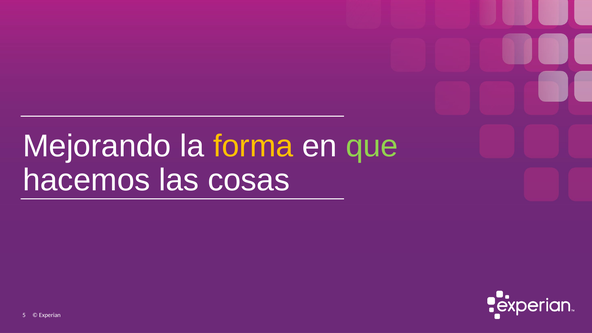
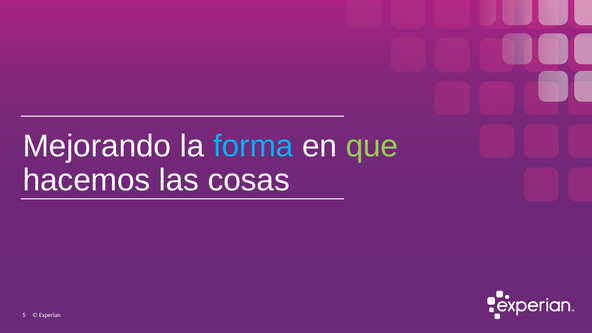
forma colour: yellow -> light blue (253, 146)
